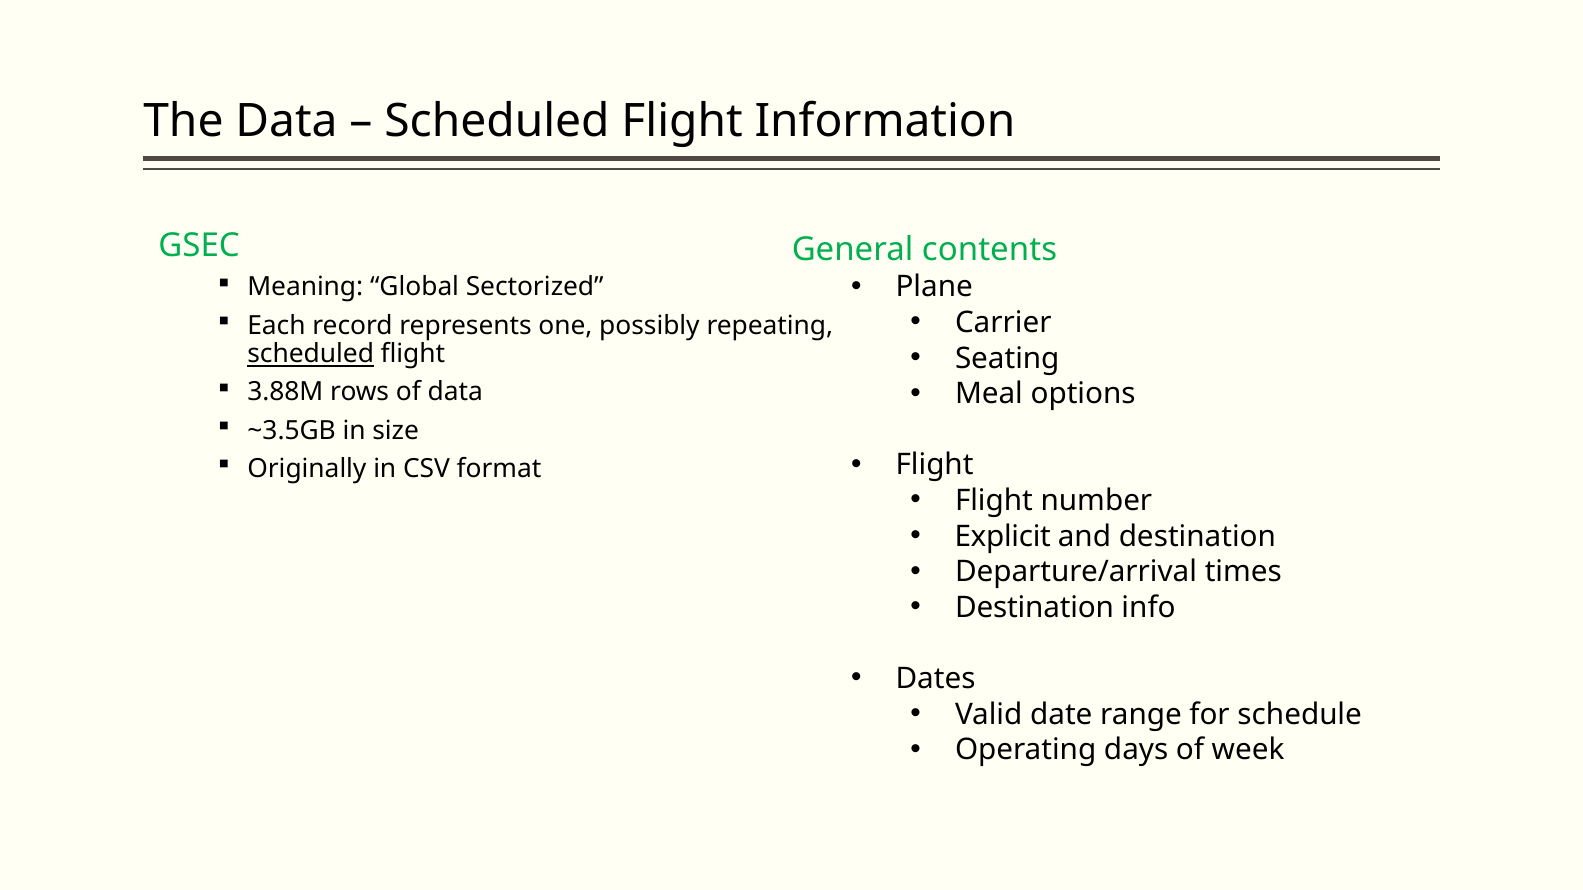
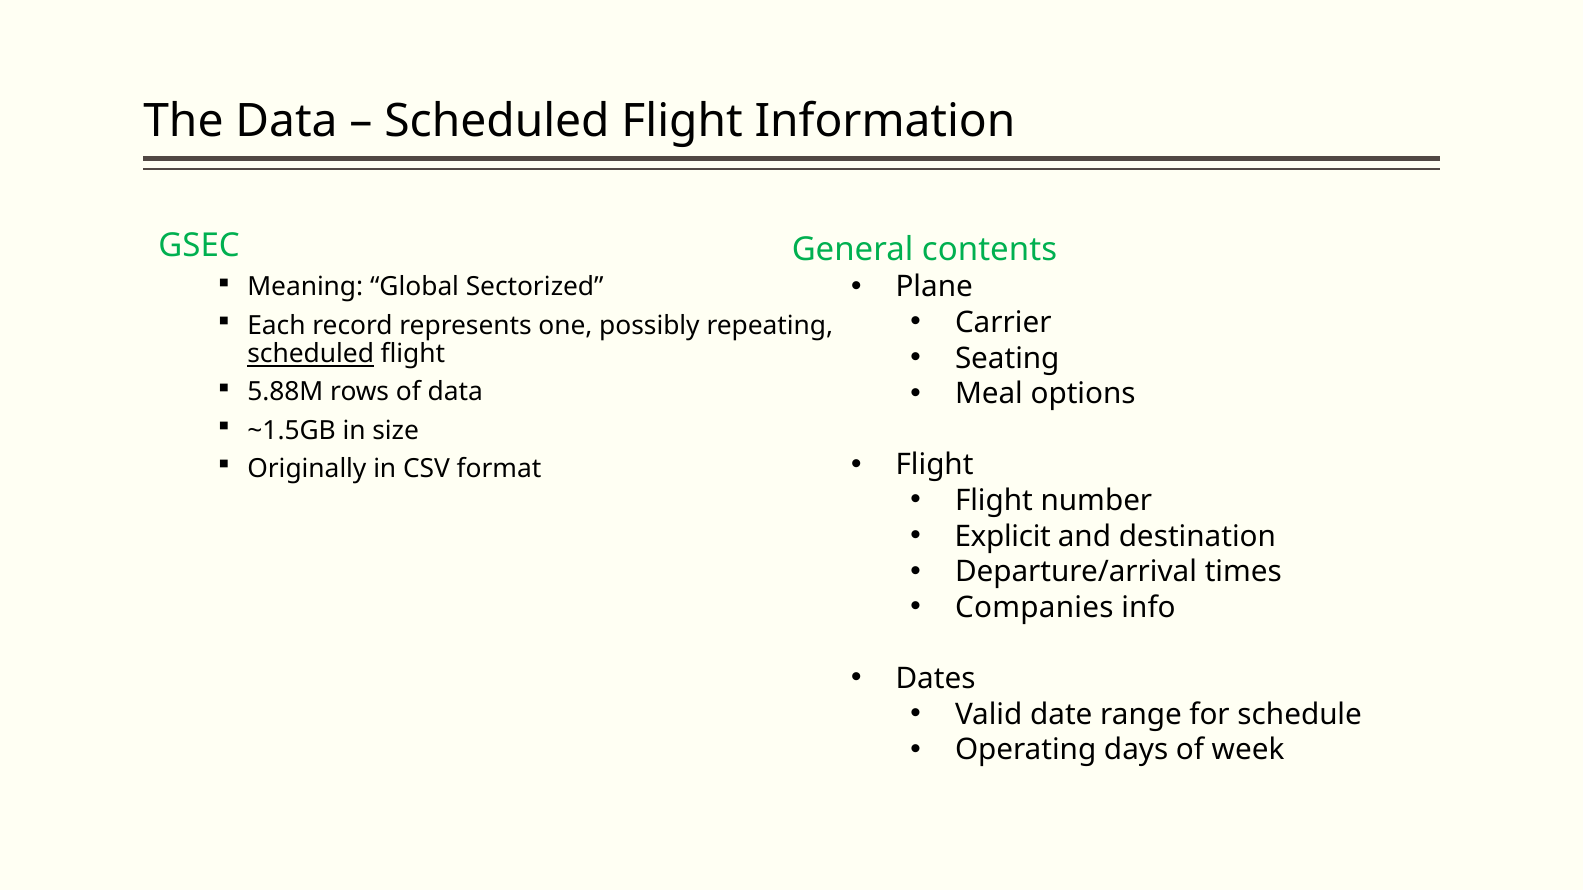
3.88M: 3.88M -> 5.88M (285, 392)
~3.5GB: ~3.5GB -> ~1.5GB (292, 431)
Destination: Destination -> Companies (1034, 608)
